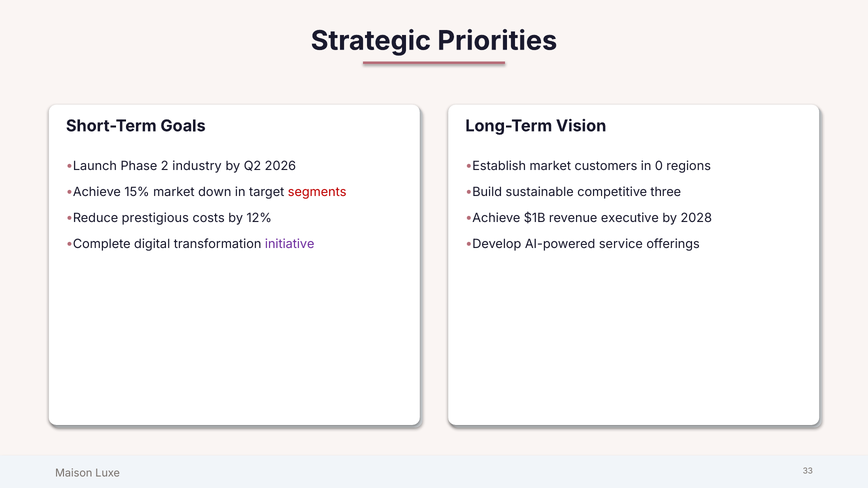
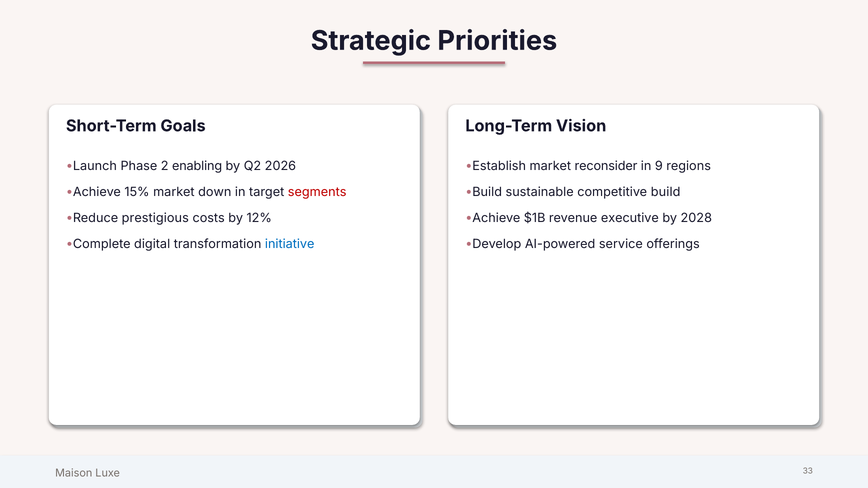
industry: industry -> enabling (197, 166)
customers: customers -> reconsider (606, 166)
0: 0 -> 9 (659, 166)
competitive three: three -> build (666, 192)
initiative colour: purple -> blue (290, 244)
